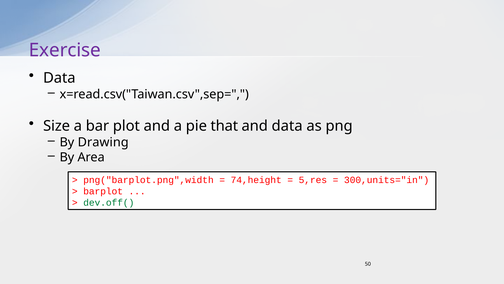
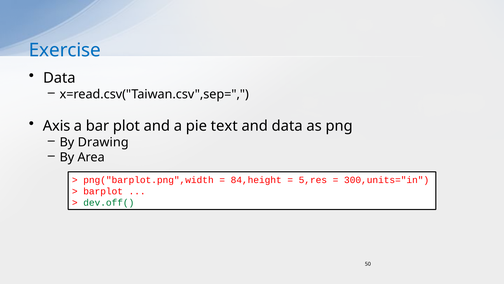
Exercise colour: purple -> blue (65, 50)
Size: Size -> Axis (57, 126)
that: that -> text (224, 126)
74,height: 74,height -> 84,height (256, 180)
